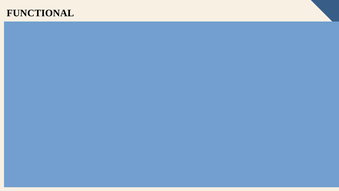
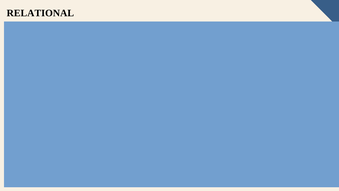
FUNCTIONAL: FUNCTIONAL -> RELATIONAL (40, 13)
